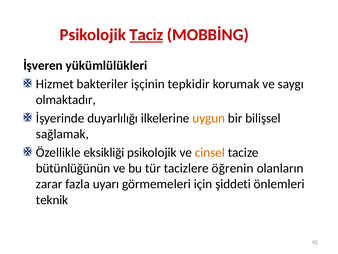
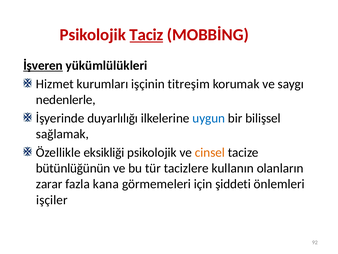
İşveren underline: none -> present (43, 65)
bakteriler: bakteriler -> kurumları (102, 84)
tepkidir: tepkidir -> titreşim (189, 84)
olmaktadır: olmaktadır -> nedenlerle (66, 100)
uygun colour: orange -> blue (209, 118)
öğrenin: öğrenin -> kullanın (233, 168)
uyarı: uyarı -> kana (106, 184)
teknik: teknik -> işçiler (52, 200)
